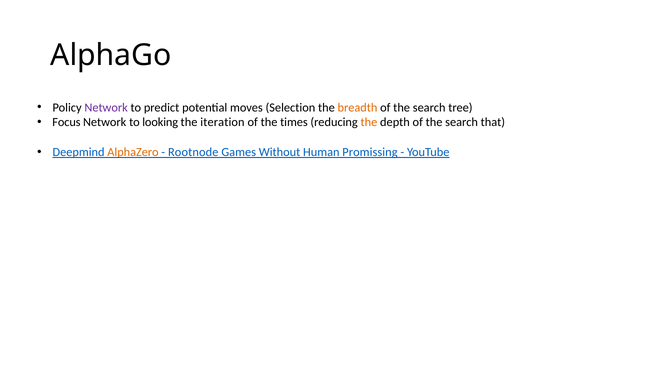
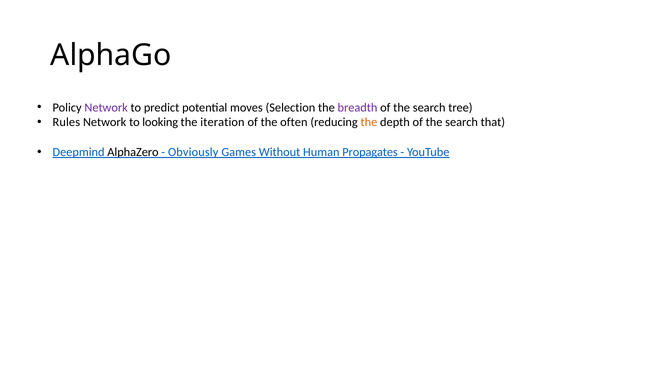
breadth colour: orange -> purple (358, 107)
Focus: Focus -> Rules (66, 122)
times: times -> often (294, 122)
AlphaZero colour: orange -> black (133, 152)
Rootnode: Rootnode -> Obviously (193, 152)
Promissing: Promissing -> Propagates (370, 152)
